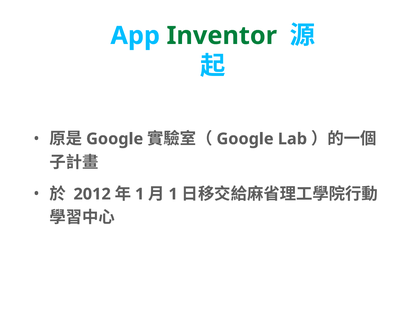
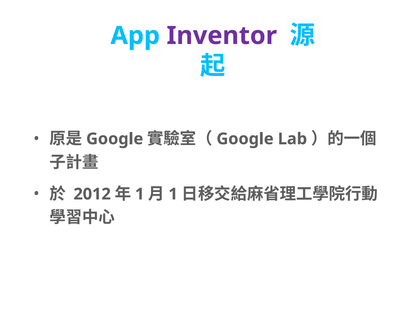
Inventor colour: green -> purple (222, 36)
